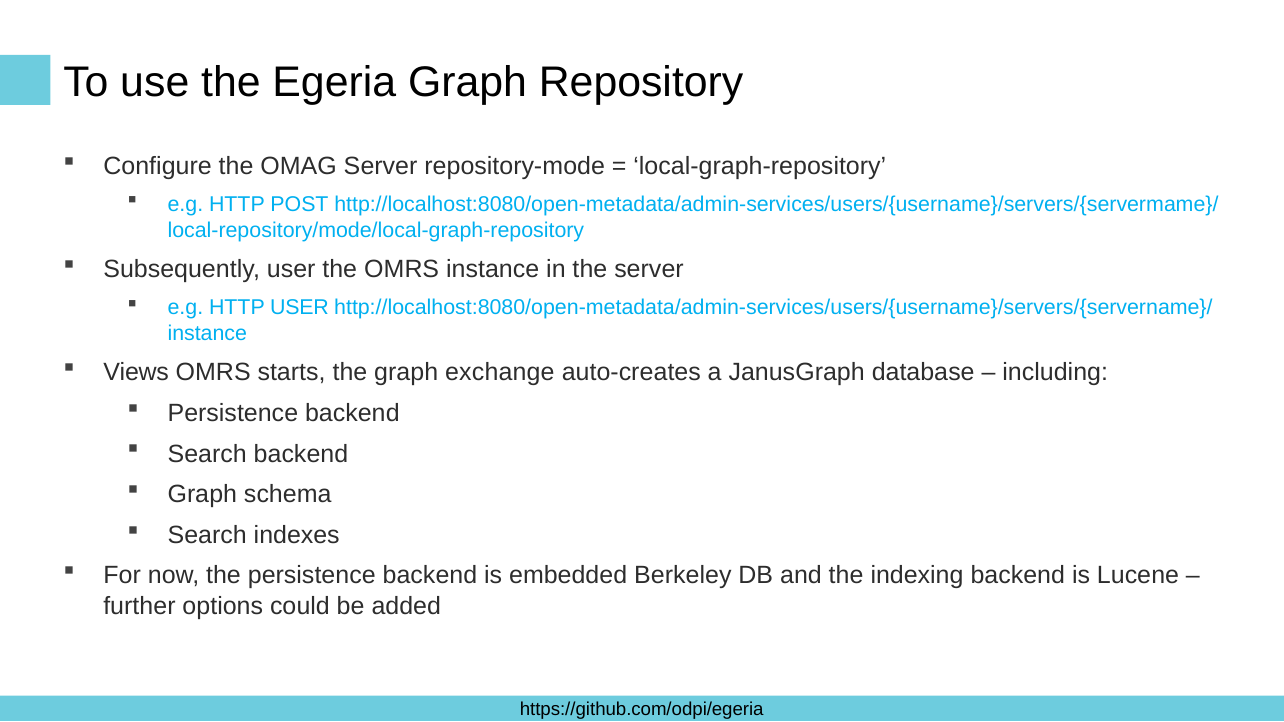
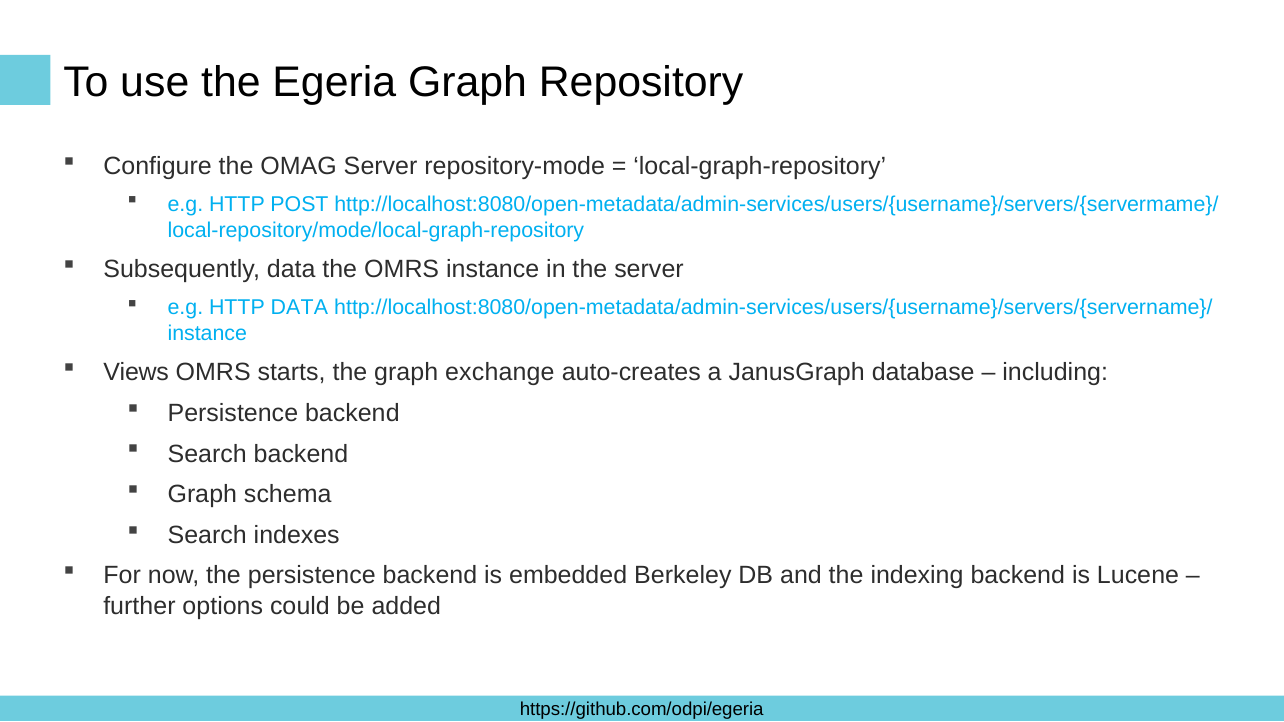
Subsequently user: user -> data (291, 269)
HTTP USER: USER -> DATA (299, 308)
